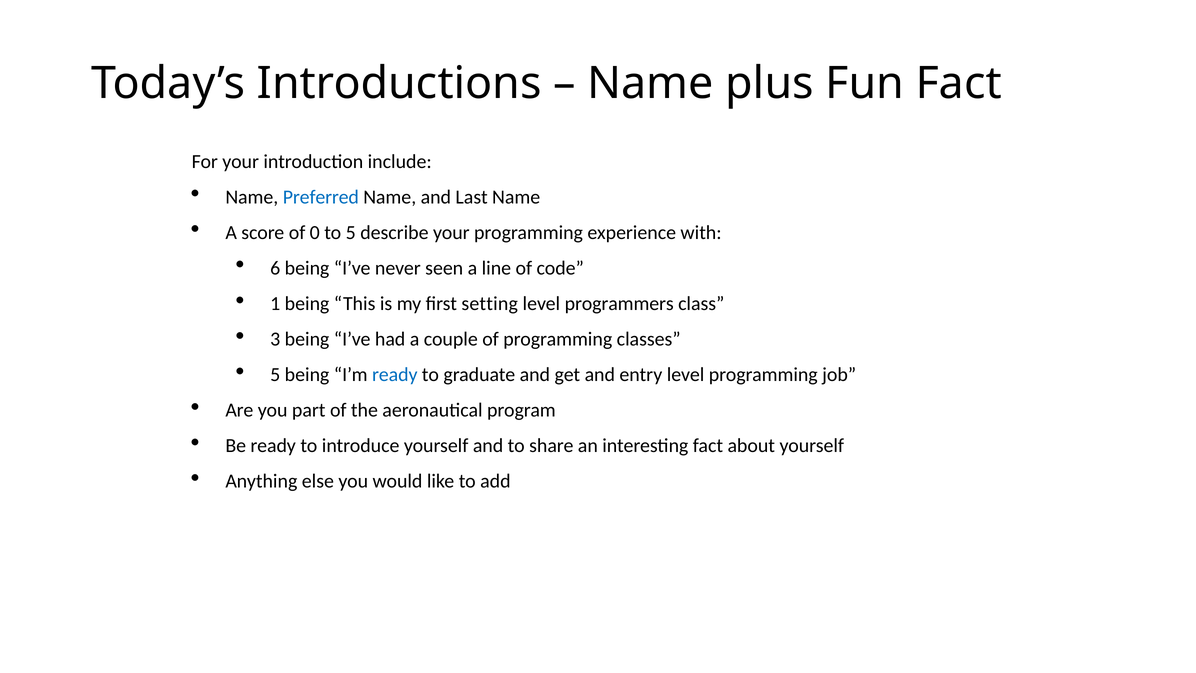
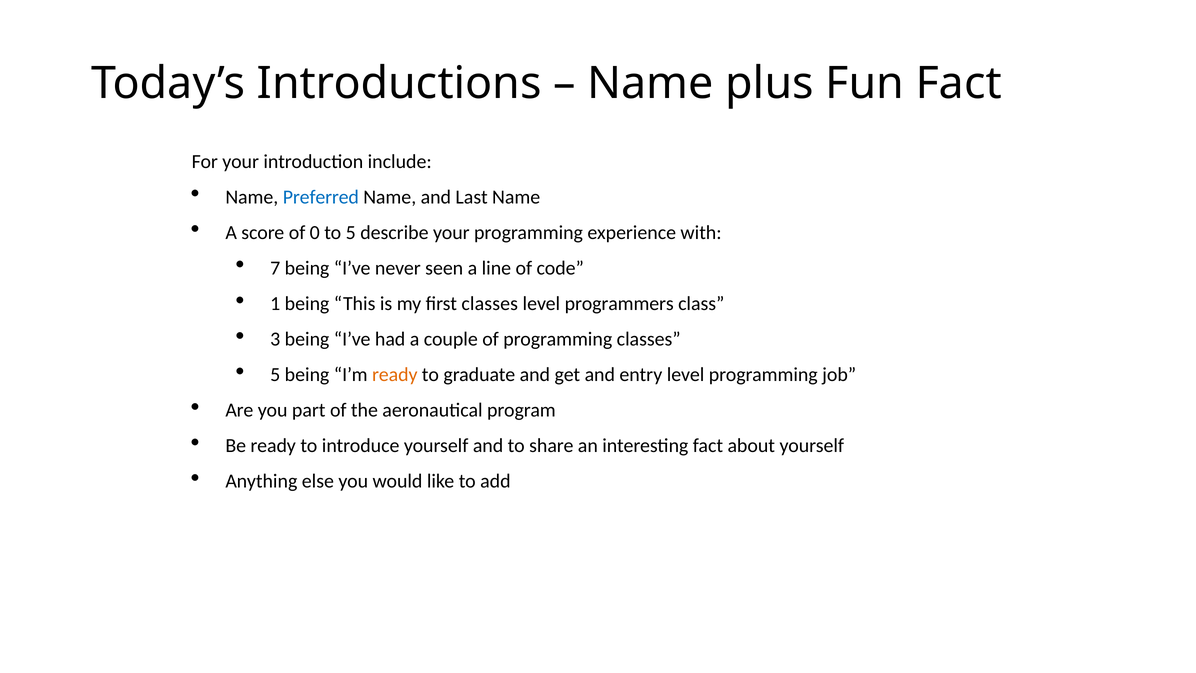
6: 6 -> 7 (275, 268)
first setting: setting -> classes (490, 304)
ready colour: blue -> orange (395, 375)
